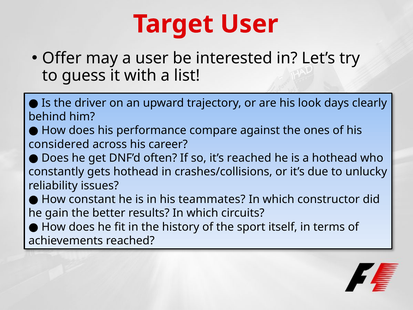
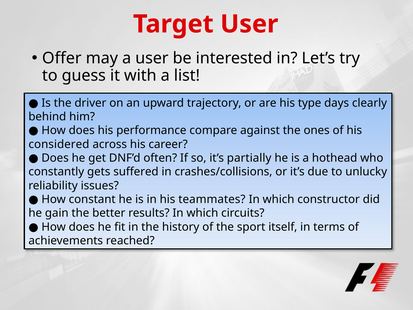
look: look -> type (310, 103)
it’s reached: reached -> partially (249, 158)
gets hothead: hothead -> suffered (136, 172)
